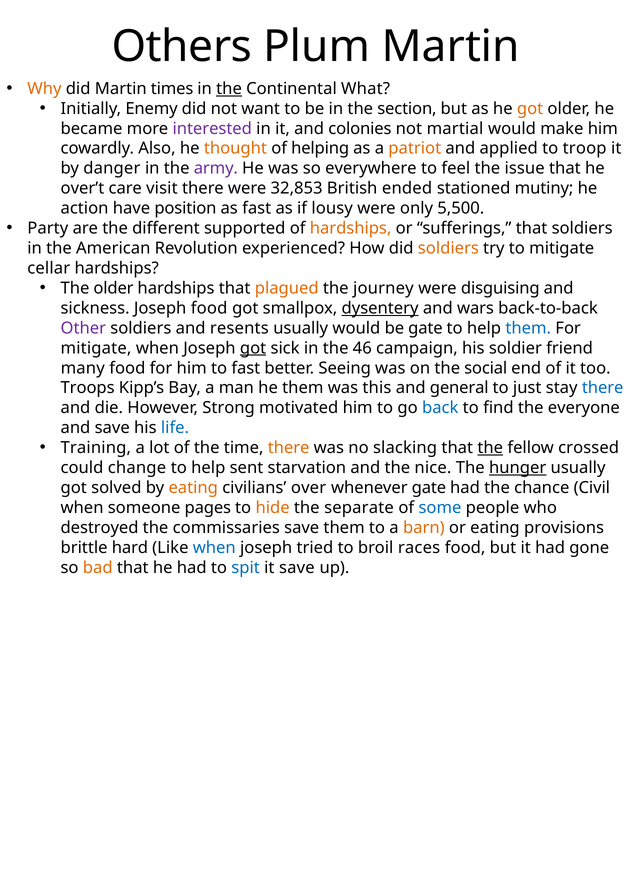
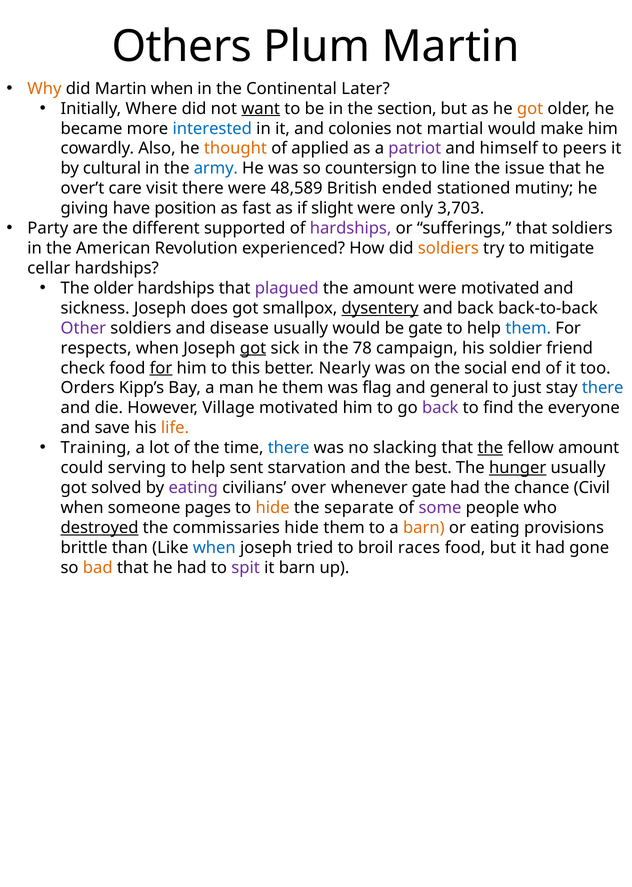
Martin times: times -> when (172, 89)
the underline: present -> none (229, 89)
What: What -> Later (366, 89)
Enemy: Enemy -> Where (151, 109)
want underline: none -> present (261, 109)
interested colour: purple -> blue (212, 129)
helping: helping -> applied (320, 148)
patriot colour: orange -> purple (415, 148)
applied: applied -> himself (509, 148)
troop: troop -> peers (585, 148)
danger: danger -> cultural (112, 168)
army colour: purple -> blue (216, 168)
everywhere: everywhere -> countersign (371, 168)
feel: feel -> line (456, 168)
32,853: 32,853 -> 48,589 (297, 188)
action: action -> giving (85, 208)
lousy: lousy -> slight (332, 208)
5,500: 5,500 -> 3,703 (461, 208)
hardships colour: orange -> purple (351, 228)
plagued colour: orange -> purple (287, 288)
the journey: journey -> amount (383, 288)
were disguising: disguising -> motivated (500, 288)
Joseph food: food -> does (209, 308)
and wars: wars -> back (475, 308)
resents: resents -> disease (239, 328)
mitigate: mitigate -> respects (96, 348)
46: 46 -> 78 (362, 348)
many: many -> check (83, 368)
for underline: none -> present (161, 368)
to fast: fast -> this (246, 368)
Seeing: Seeing -> Nearly (345, 368)
Troops: Troops -> Orders (88, 388)
this: this -> flag (377, 388)
Strong: Strong -> Village (229, 408)
back colour: blue -> purple (440, 408)
life colour: blue -> orange (175, 428)
there colour: orange -> blue (289, 448)
fellow crossed: crossed -> amount (589, 448)
change: change -> serving (137, 468)
nice: nice -> best (433, 468)
eating colour: orange -> purple (193, 488)
some colour: blue -> purple (440, 508)
destroyed underline: none -> present (100, 528)
commissaries save: save -> hide (302, 528)
hard: hard -> than (130, 548)
spit colour: blue -> purple (246, 568)
it save: save -> barn (297, 568)
